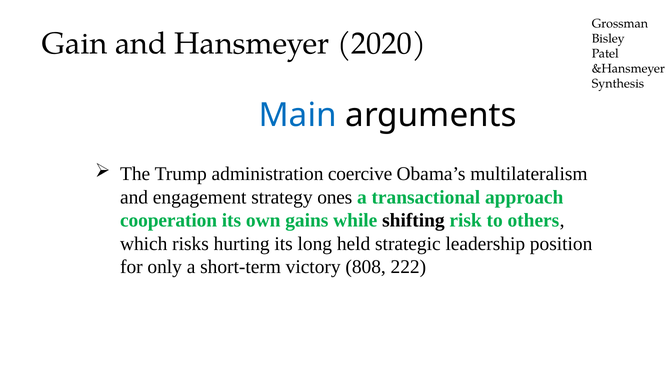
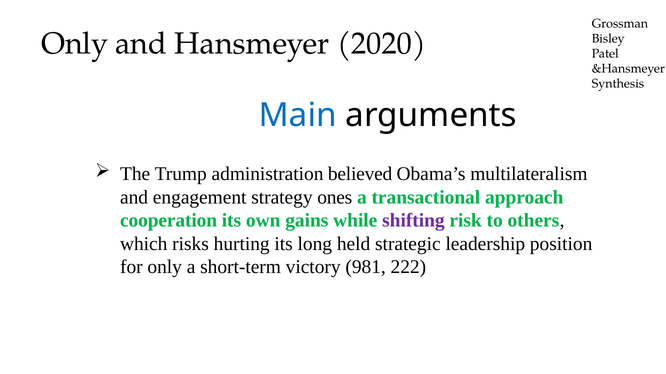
Gain: Gain -> Only (75, 44)
coercive: coercive -> believed (360, 174)
shifting colour: black -> purple (413, 221)
808: 808 -> 981 (366, 268)
